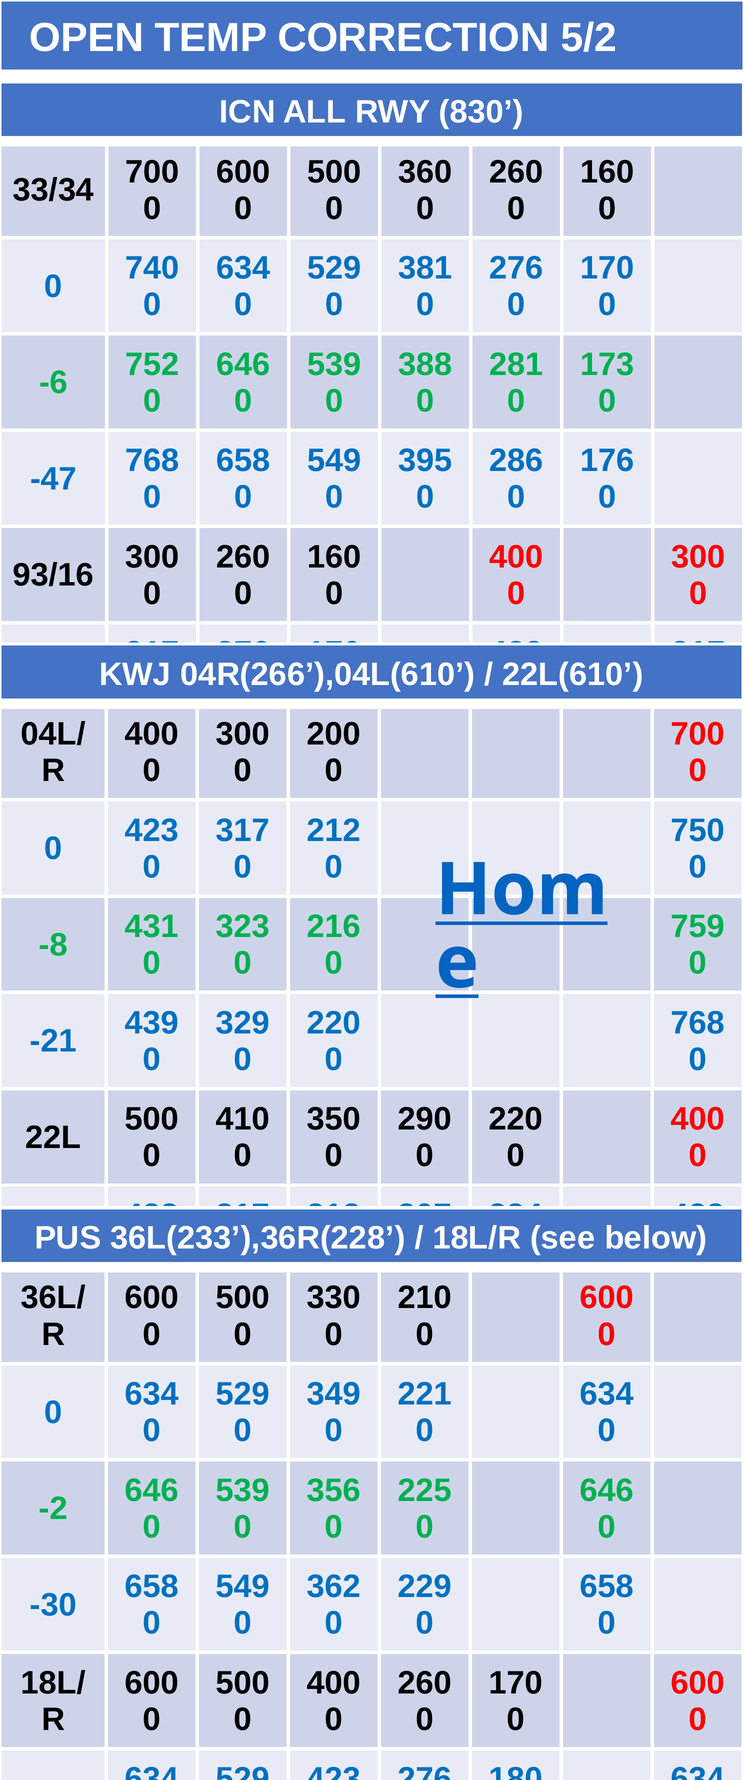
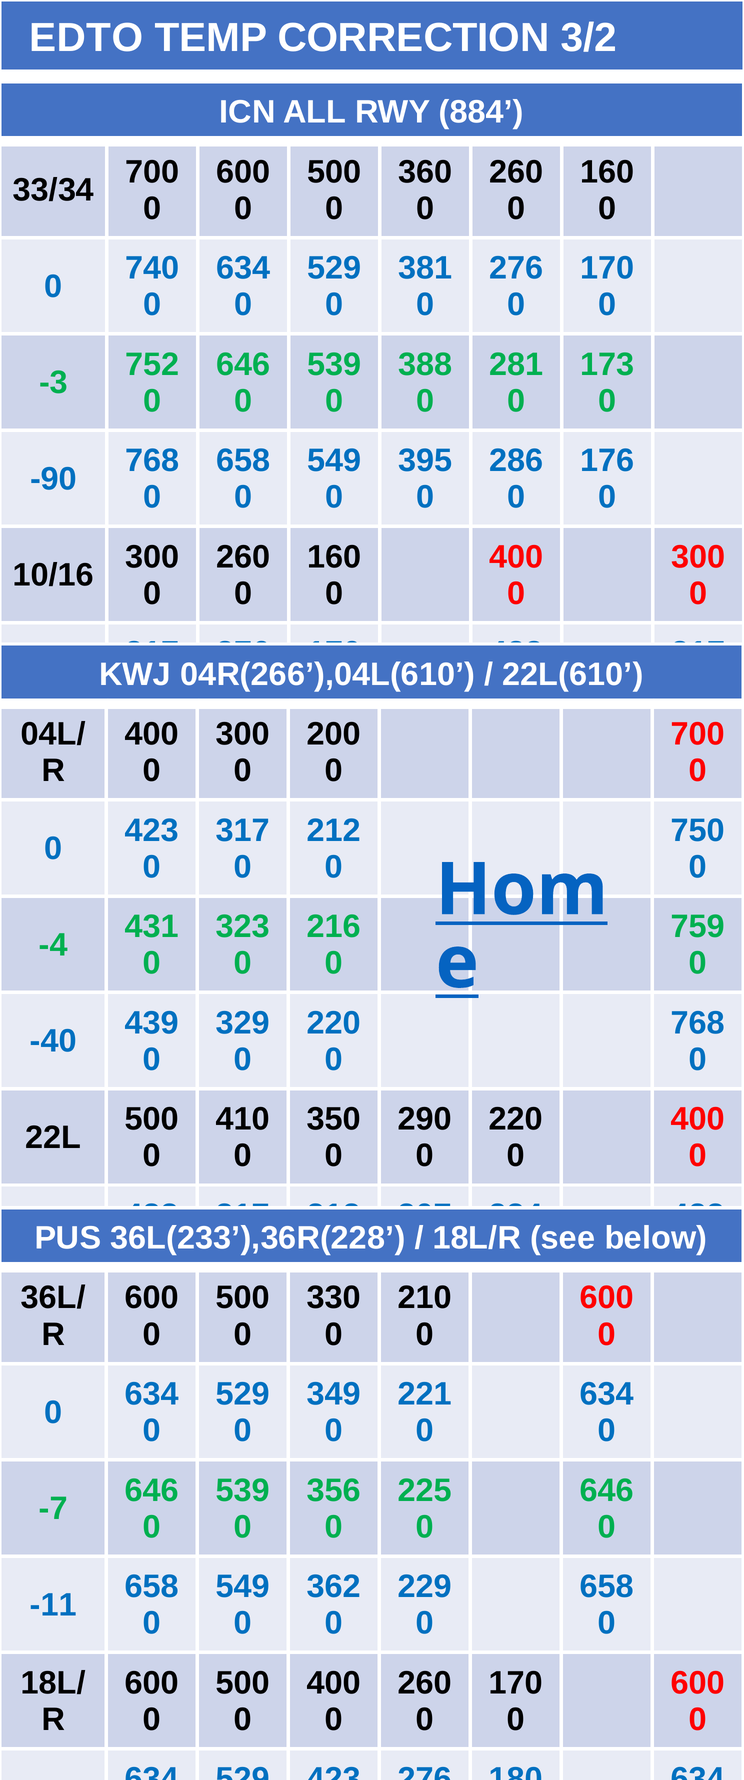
OPEN: OPEN -> EDTO (86, 38)
5/2: 5/2 -> 3/2 (589, 38)
830: 830 -> 884 (481, 112)
-6: -6 -> -3 (53, 383)
-47: -47 -> -90 (54, 479)
93/16: 93/16 -> 10/16 (53, 575)
-8: -8 -> -4 (53, 945)
-21: -21 -> -40 (53, 1041)
-2: -2 -> -7 (53, 1509)
-30: -30 -> -11 (53, 1605)
